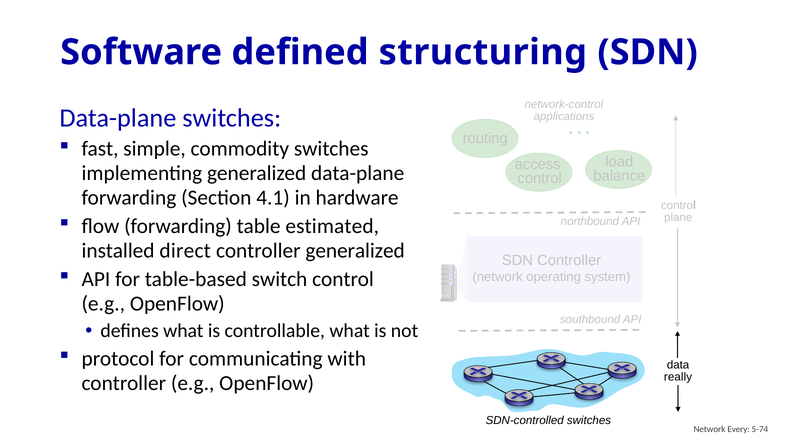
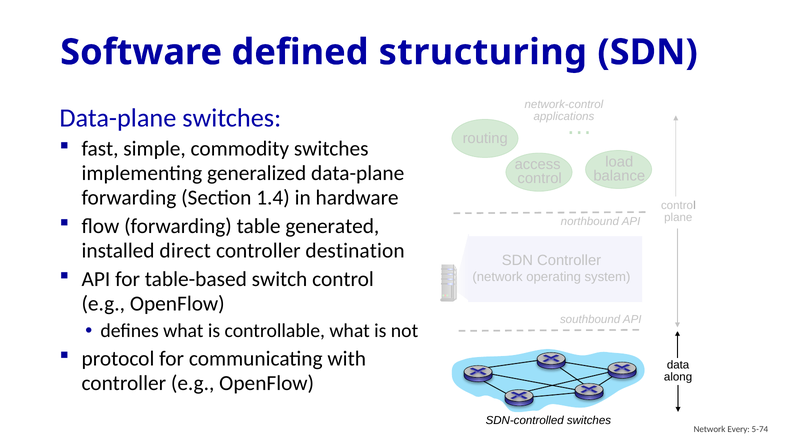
4.1: 4.1 -> 1.4 (273, 198)
estimated: estimated -> generated (332, 226)
controller generalized: generalized -> destination (355, 250)
really: really -> along (678, 377)
